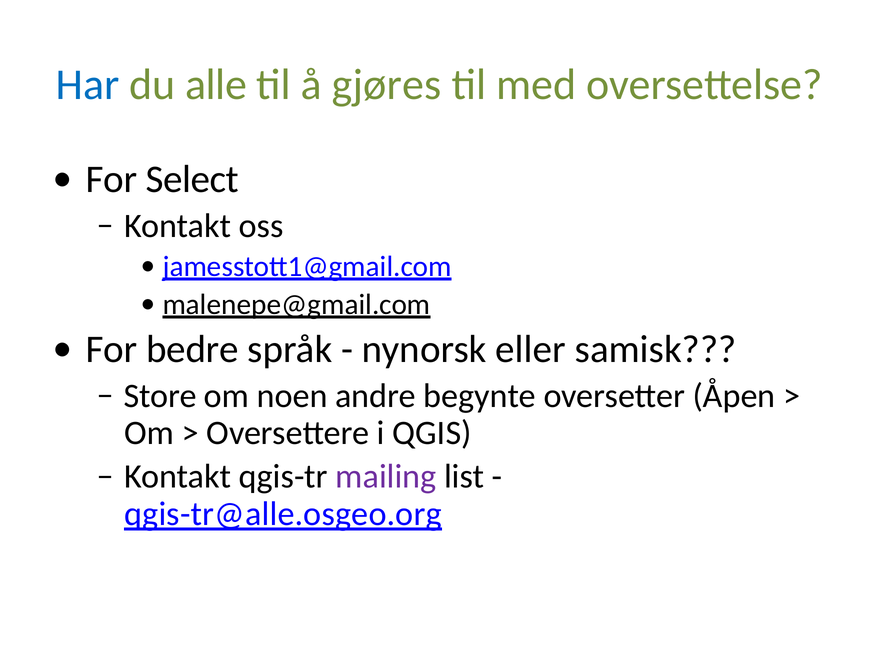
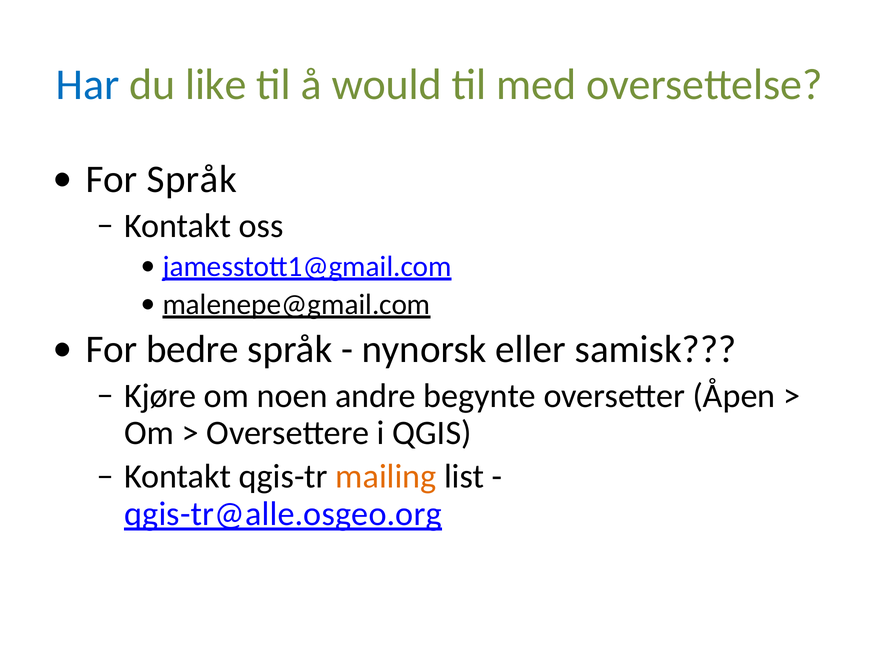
alle: alle -> like (216, 84)
gjøres: gjøres -> would (387, 84)
For Select: Select -> Språk (192, 179)
Store: Store -> Kjøre (160, 395)
mailing colour: purple -> orange (386, 476)
